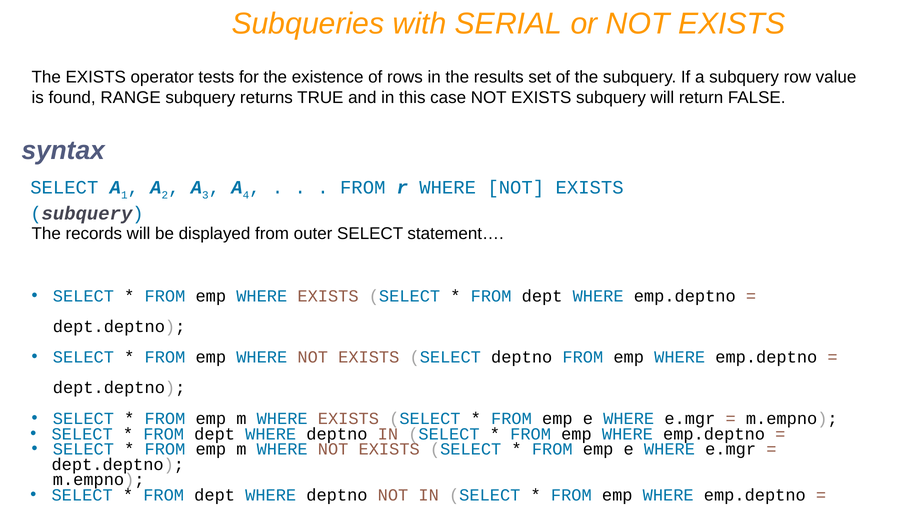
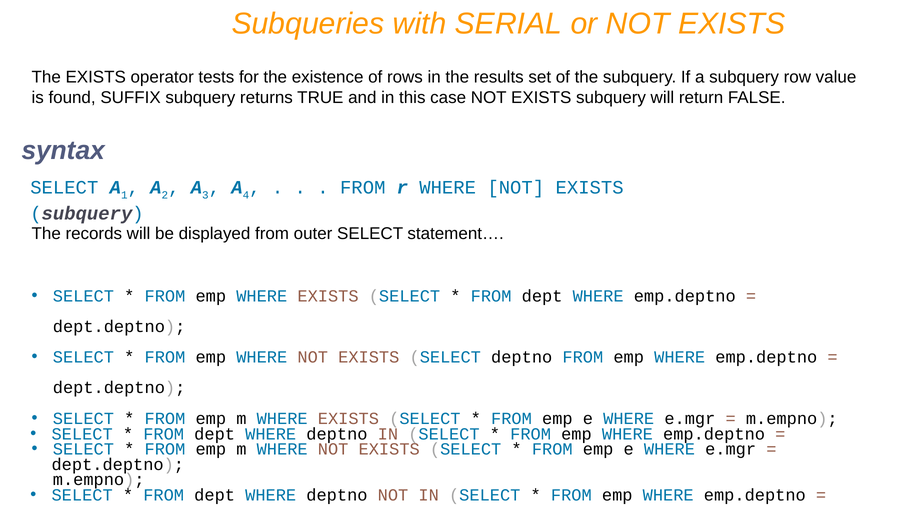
RANGE: RANGE -> SUFFIX (131, 97)
